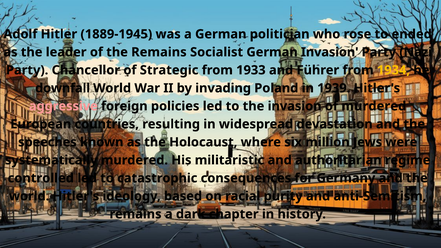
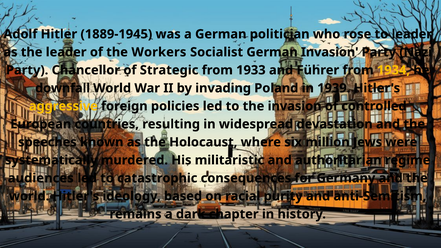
to ended: ended -> leader (412, 34)
the Remains: Remains -> Workers (159, 52)
aggressive colour: pink -> yellow (63, 106)
of murdered: murdered -> controlled (374, 106)
controlled: controlled -> audiences (41, 178)
